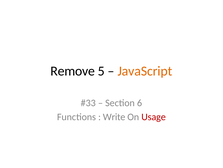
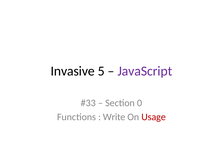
Remove: Remove -> Invasive (73, 71)
JavaScript colour: orange -> purple (145, 71)
6: 6 -> 0 (140, 103)
